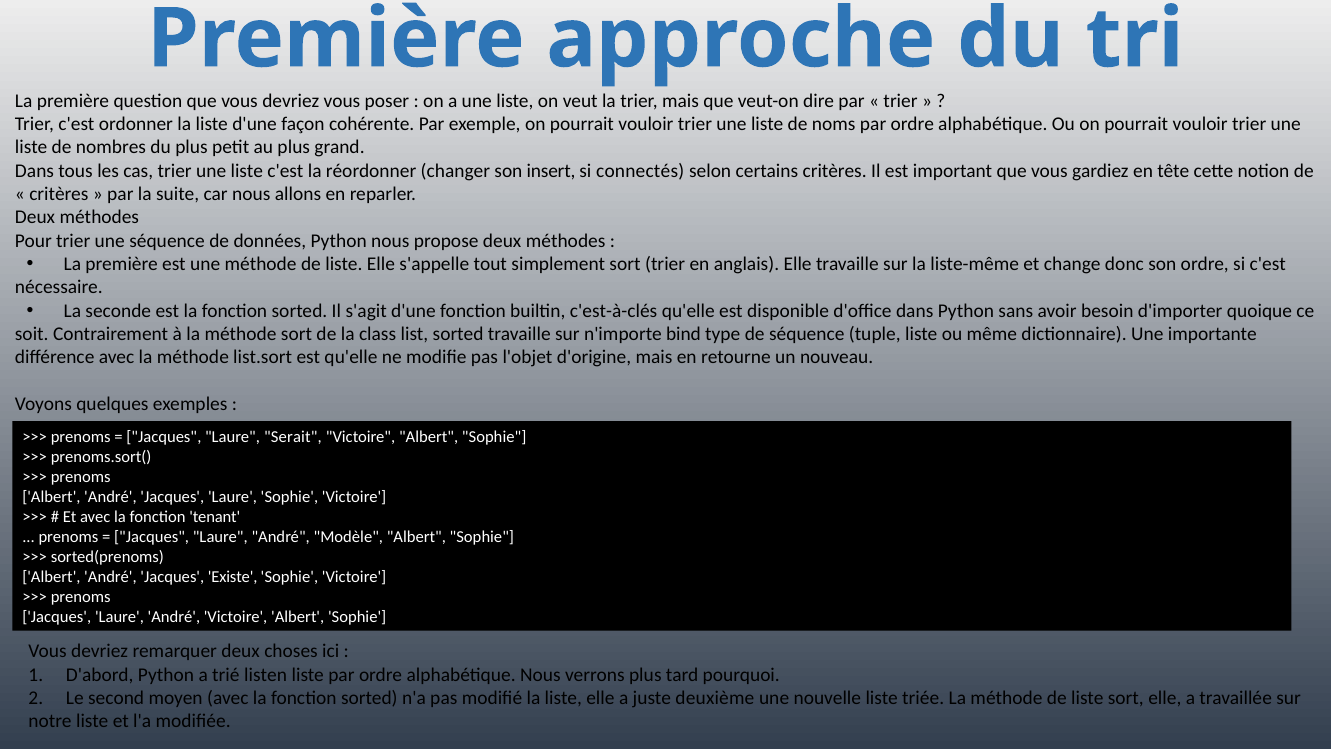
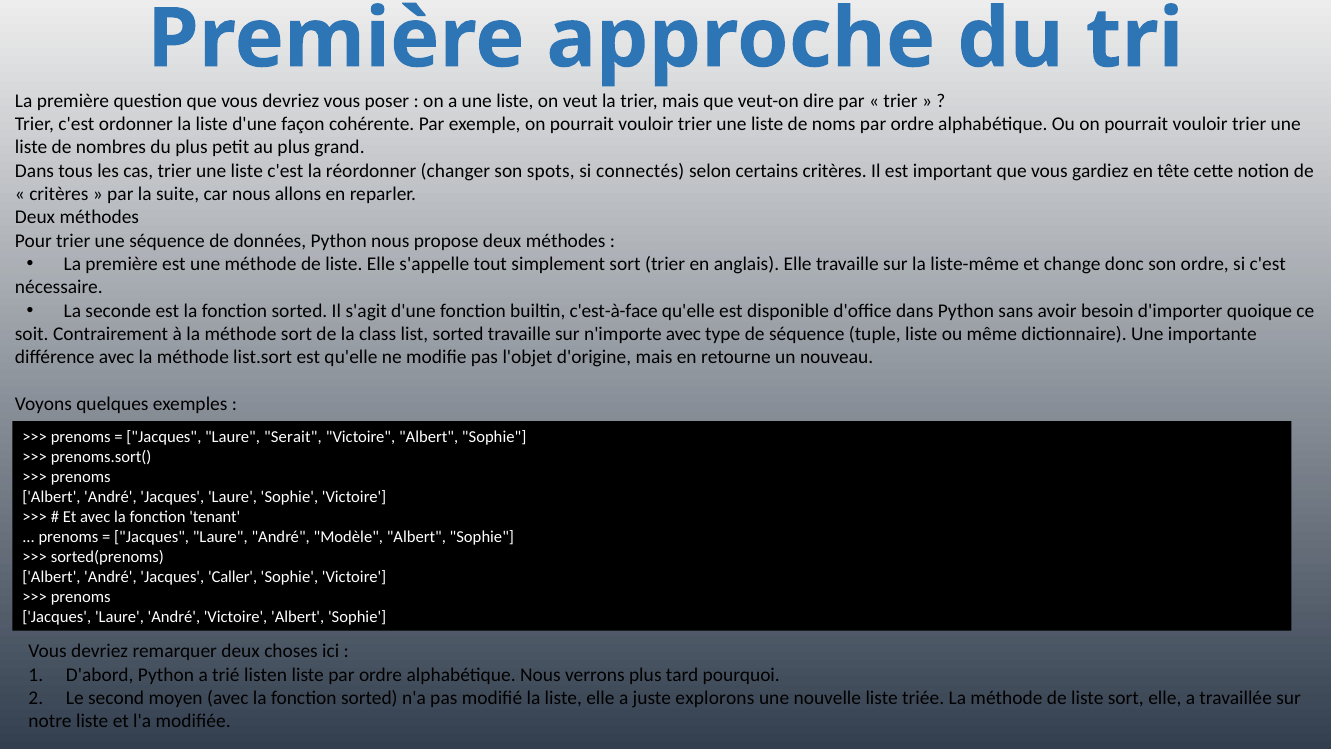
insert: insert -> spots (551, 171)
c'est-à-clés: c'est-à-clés -> c'est-à-face (614, 311)
n'importe bind: bind -> avec (683, 334)
Existe: Existe -> Caller (233, 577)
deuxième: deuxième -> explorons (715, 698)
